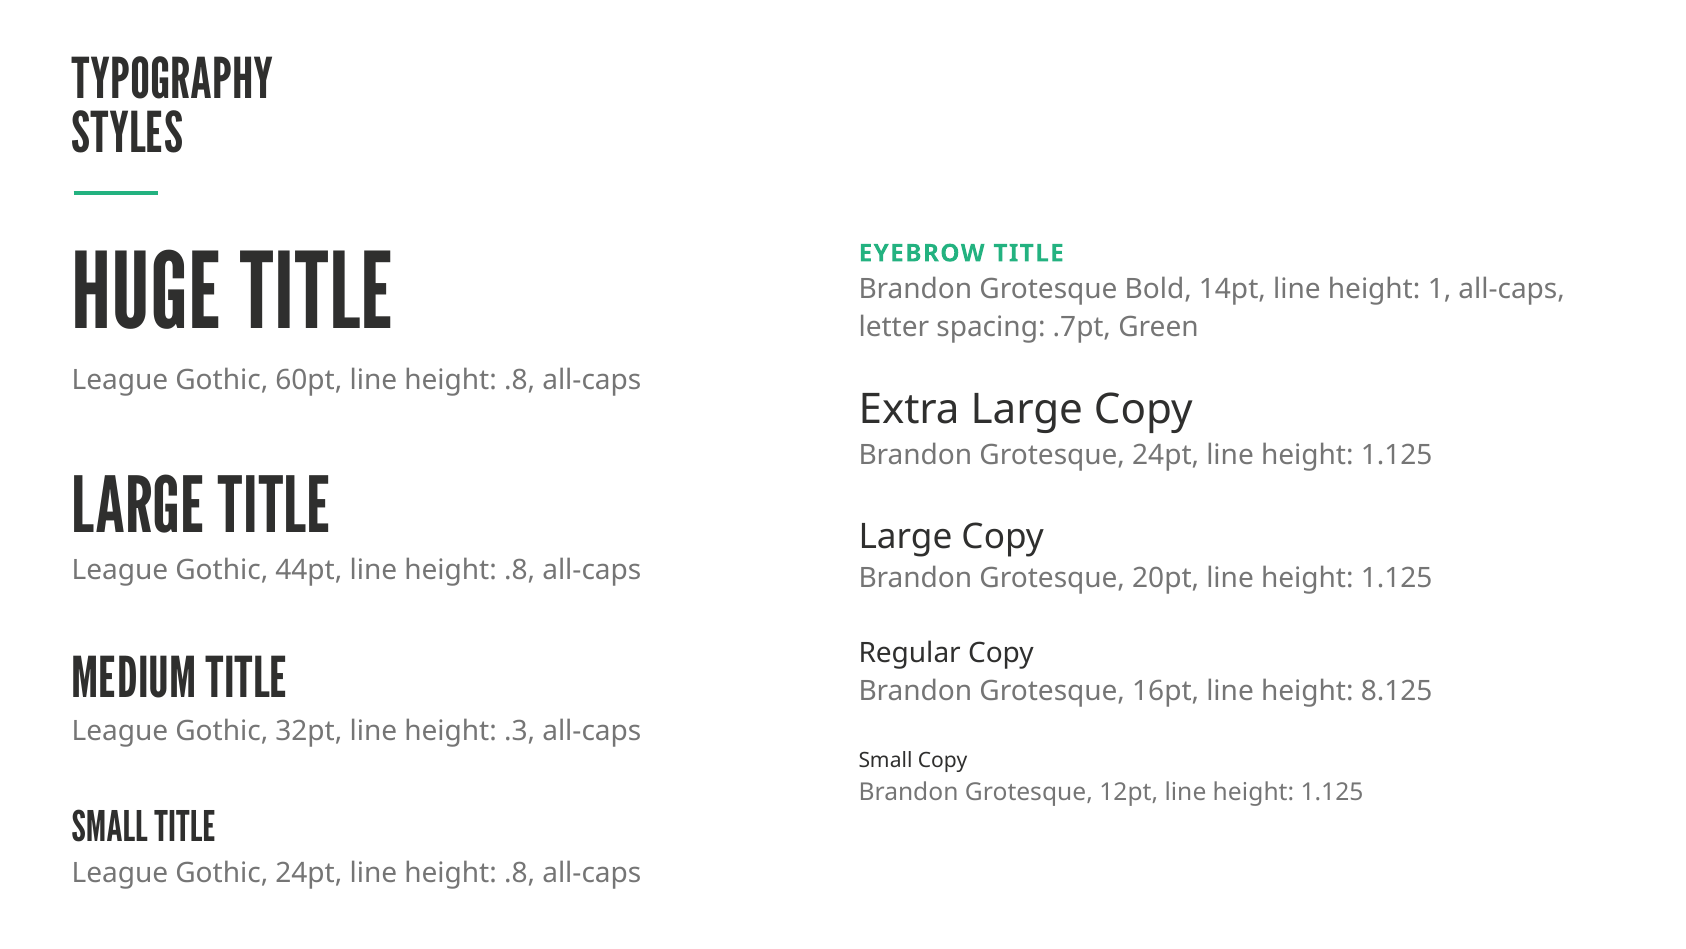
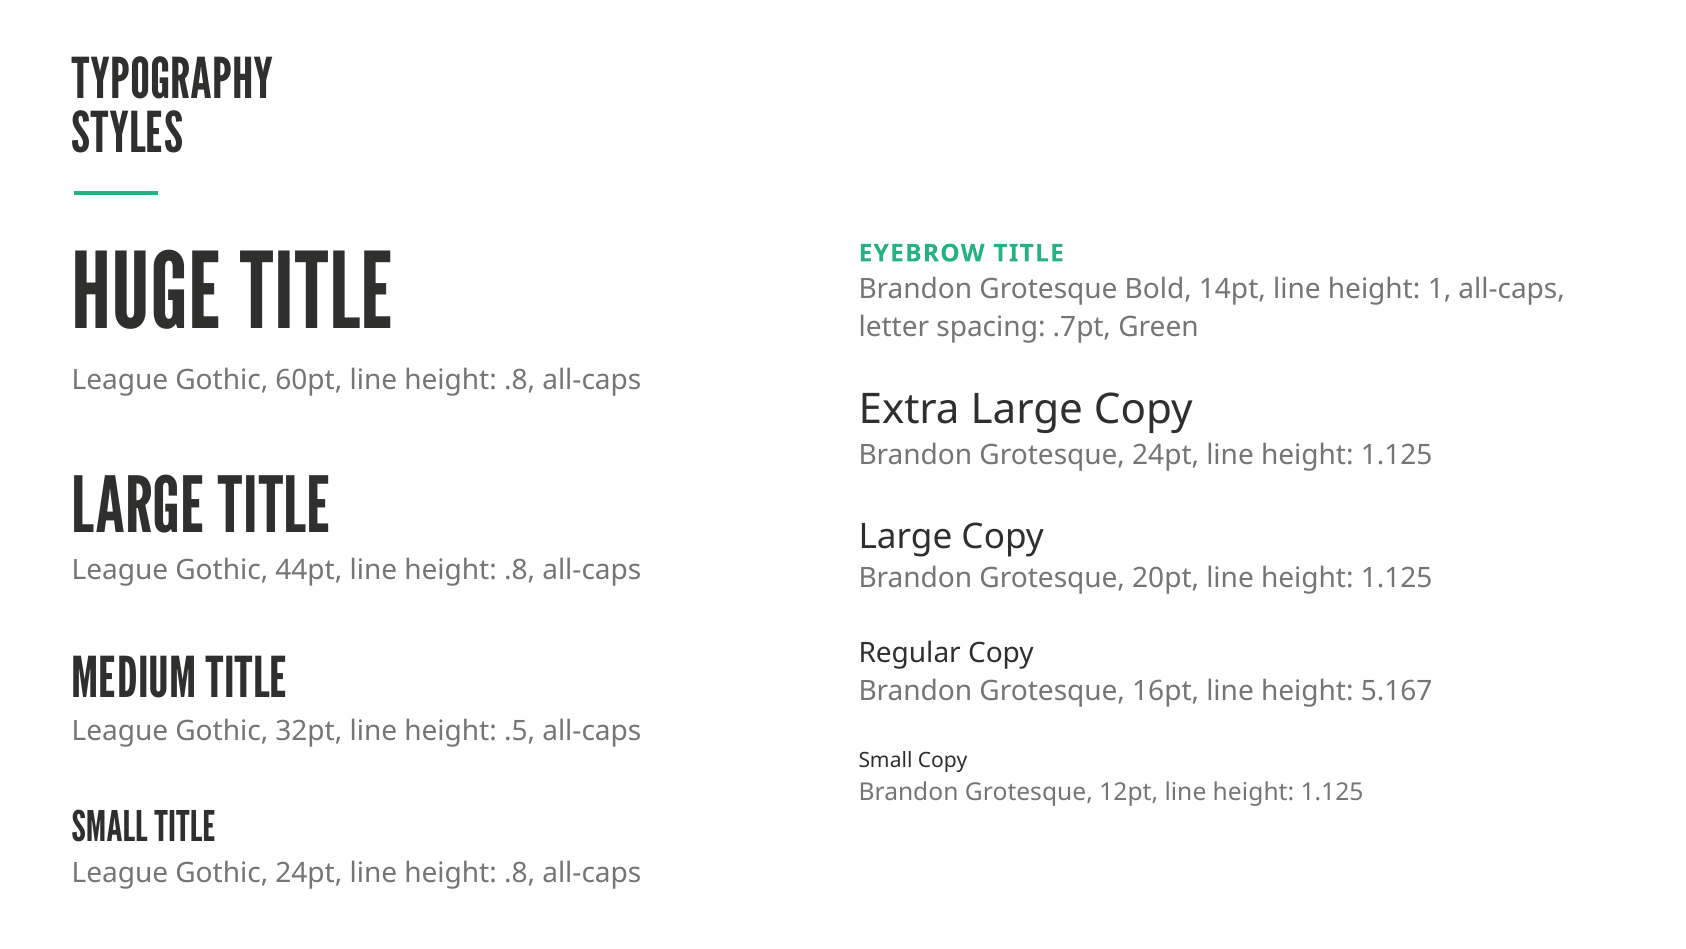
8.125: 8.125 -> 5.167 (1397, 691)
.3: .3 -> .5 (520, 731)
